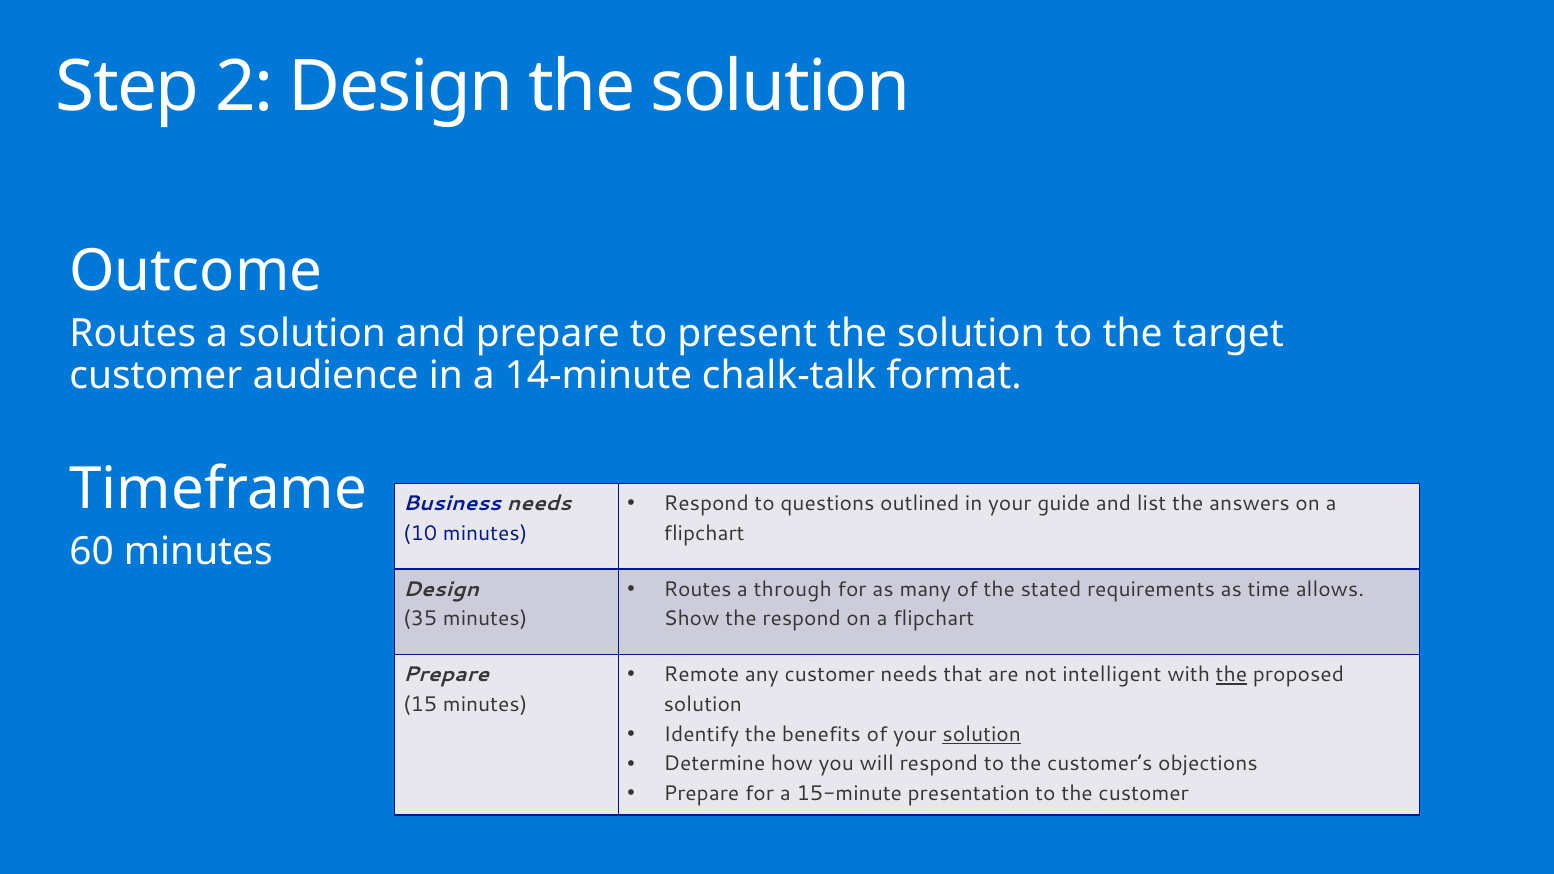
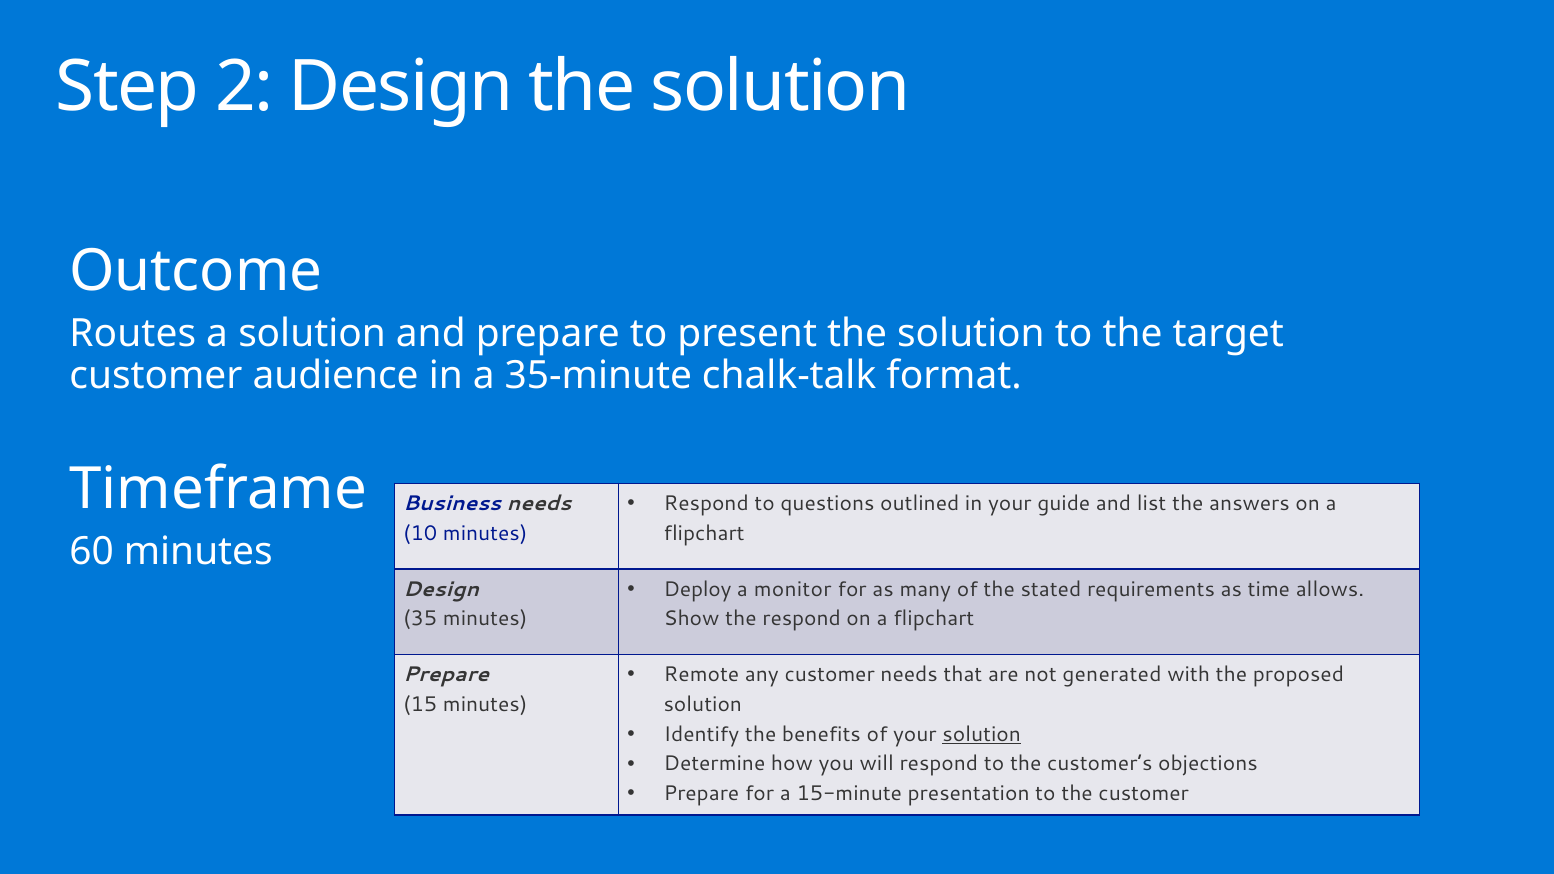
14-minute: 14-minute -> 35-minute (598, 376)
Routes: Routes -> Deploy (698, 589)
through: through -> monitor (793, 589)
intelligent: intelligent -> generated (1112, 675)
the underline: present -> none (1231, 675)
